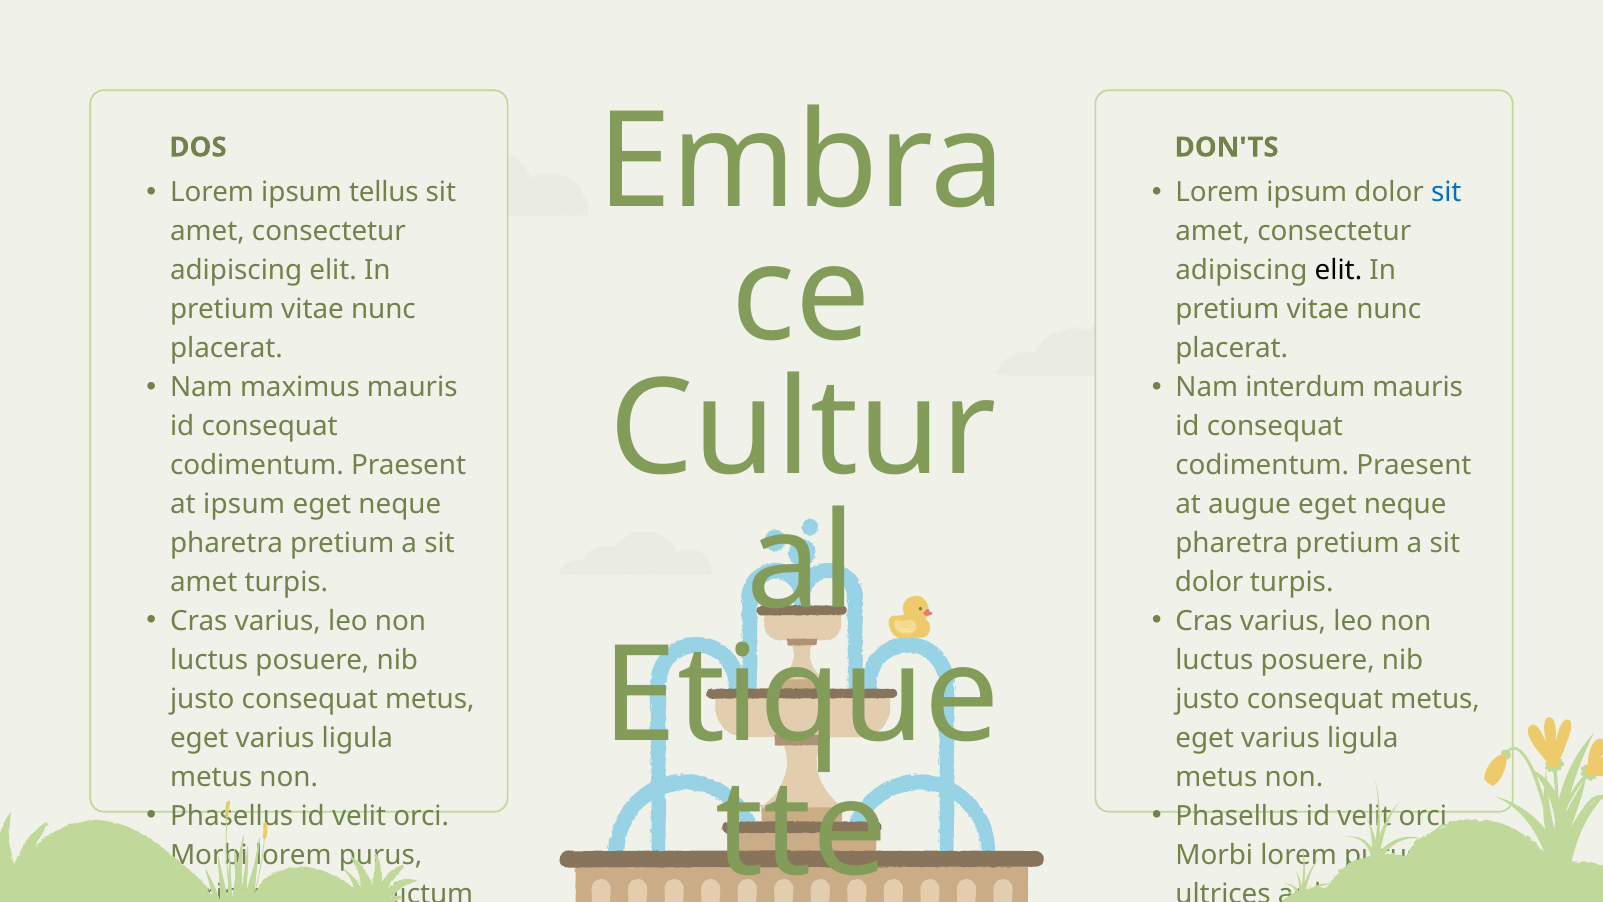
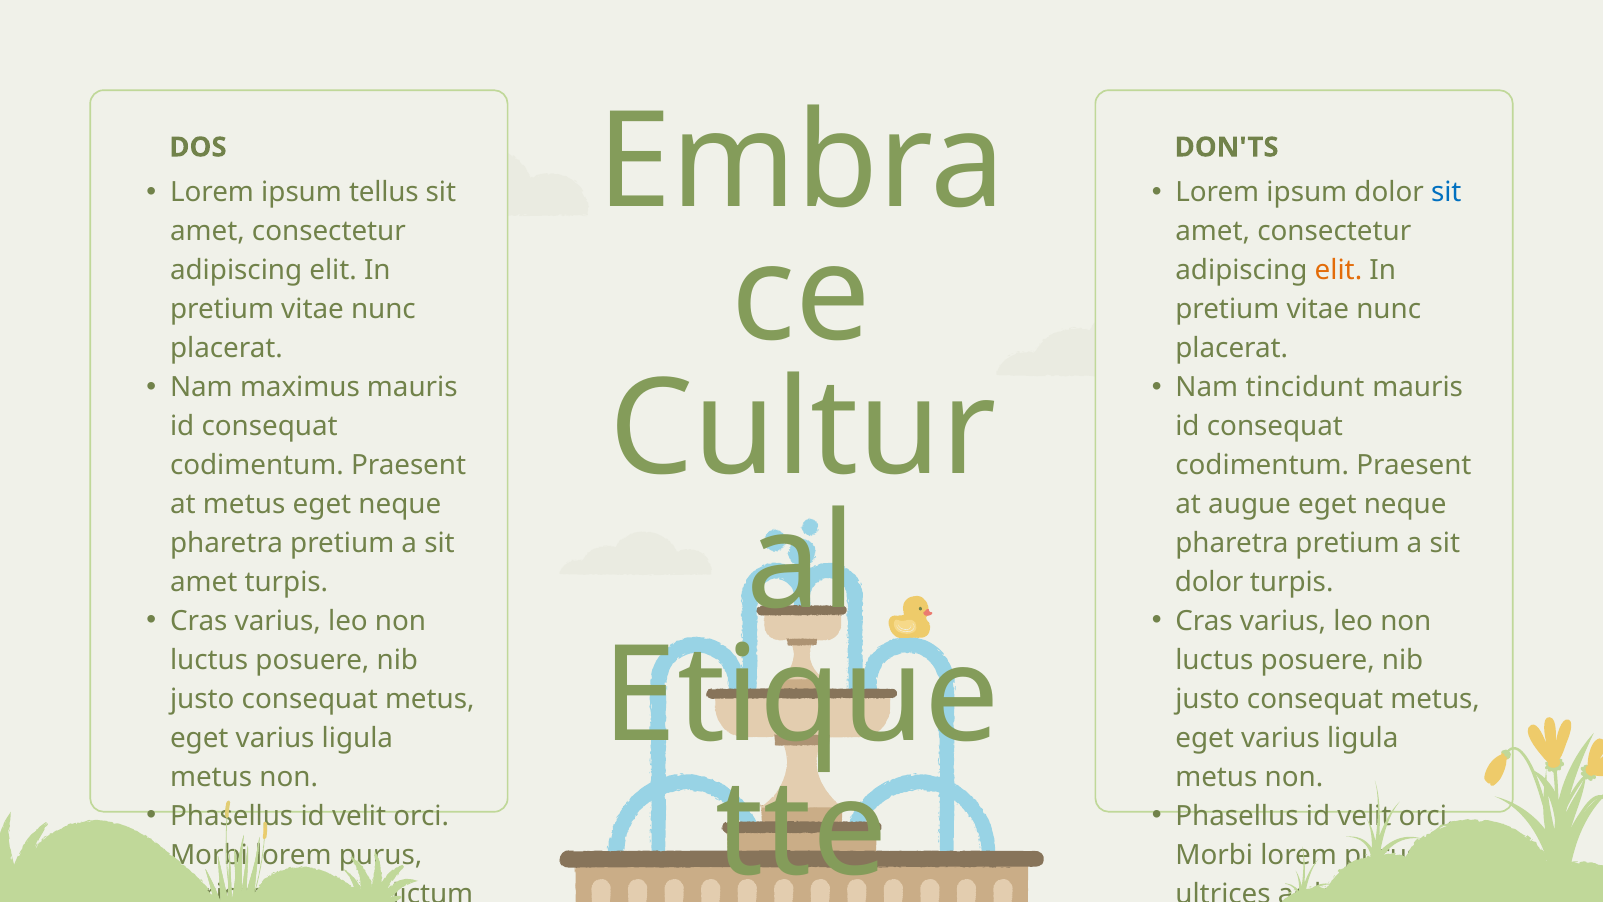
elit colour: black -> orange (1338, 270)
interdum: interdum -> tincidunt (1305, 387)
at ipsum: ipsum -> metus (244, 504)
